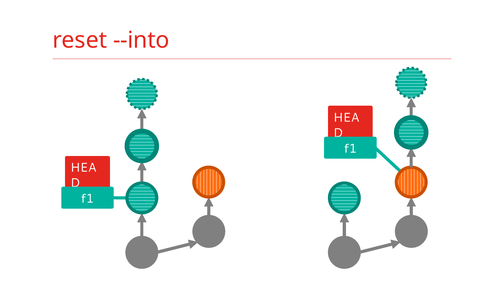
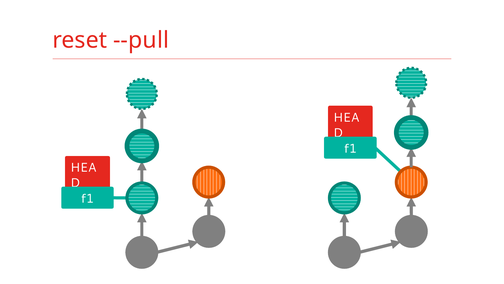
--into: --into -> --pull (141, 40)
